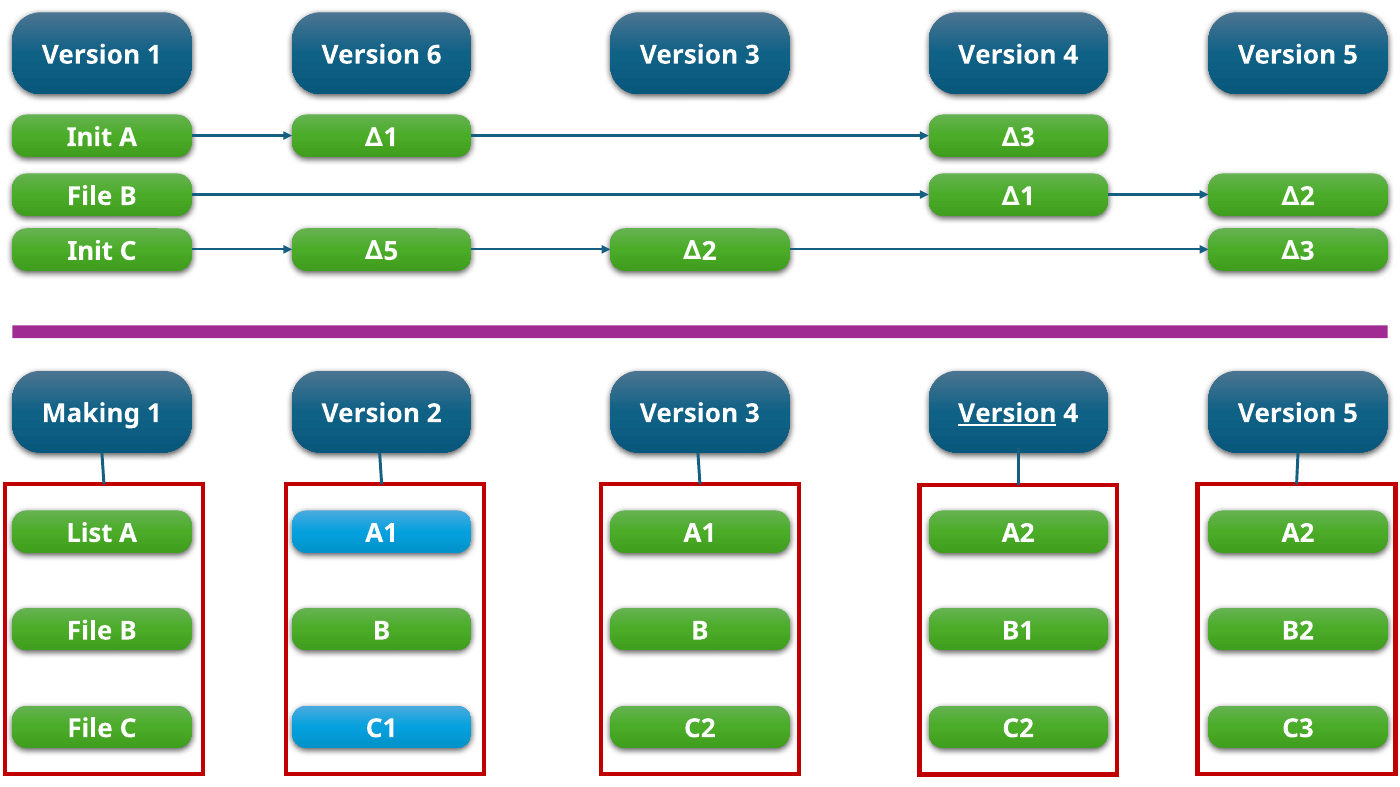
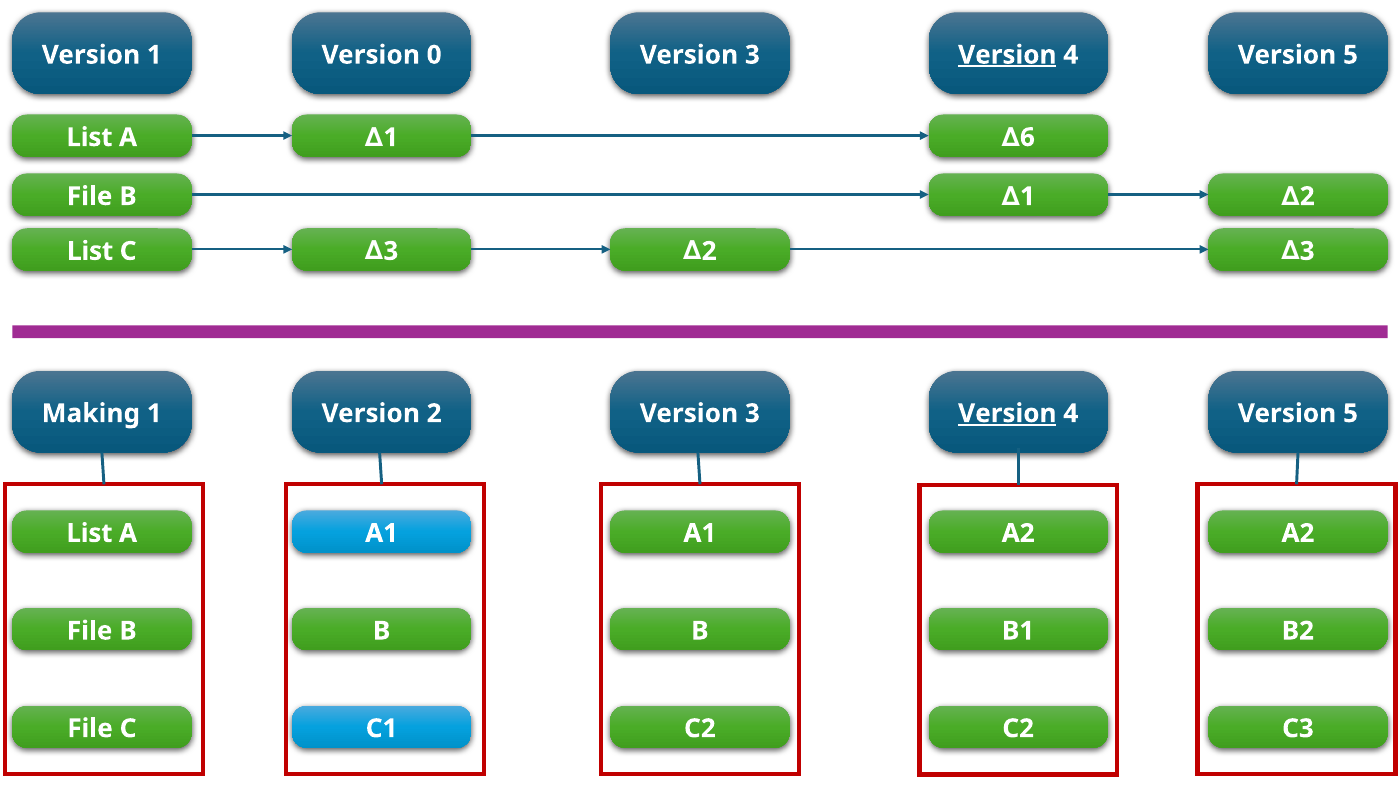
6: 6 -> 0 (434, 55)
Version underline: none -> present (1007, 55)
3: 3 -> 6 (1027, 138)
Init: Init -> List (89, 138)
5: 5 -> 3 (391, 251)
Init: Init -> List (90, 251)
